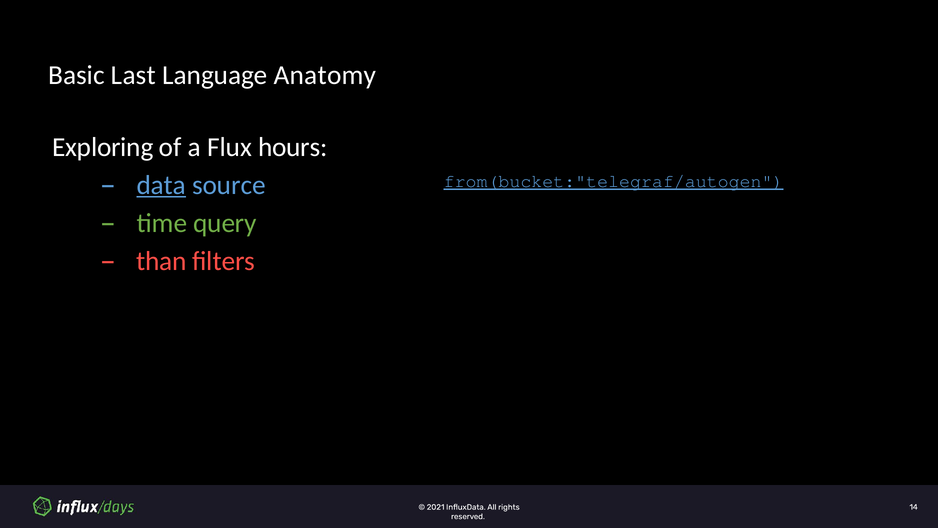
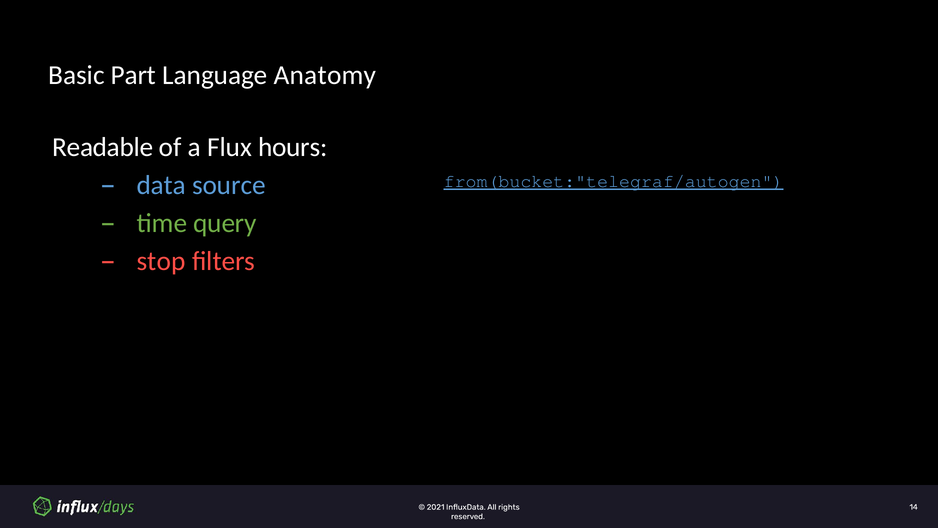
Last: Last -> Part (133, 75)
Exploring: Exploring -> Readable (103, 147)
data underline: present -> none (161, 185)
than: than -> stop (161, 261)
